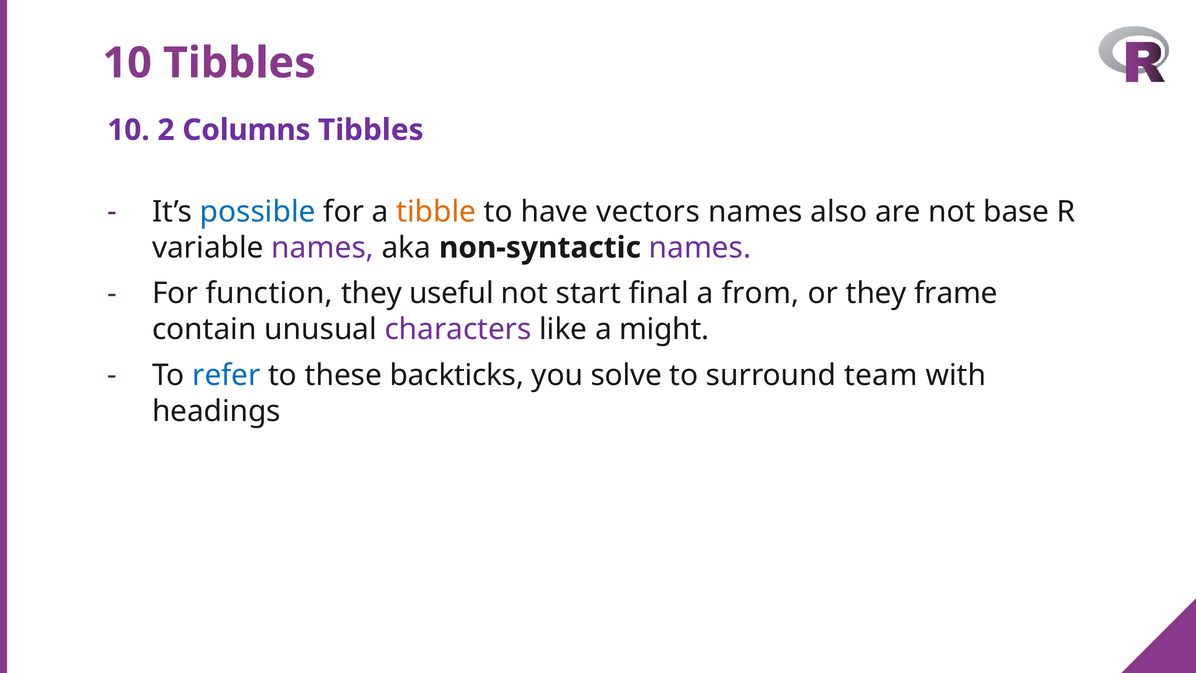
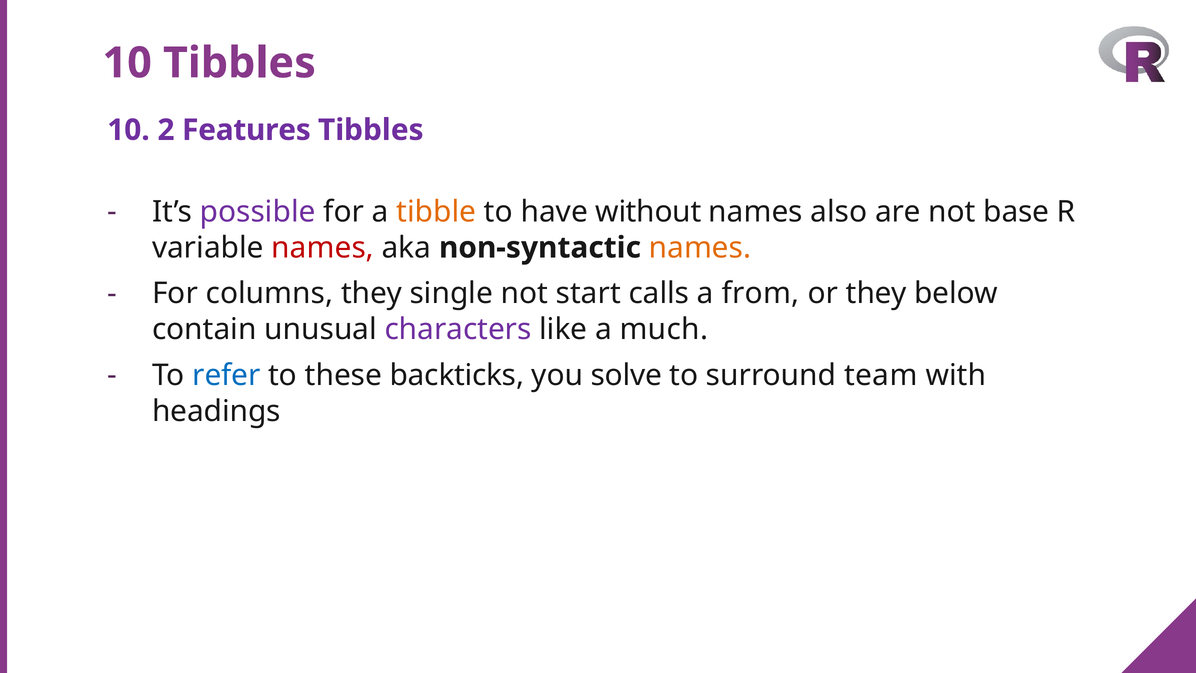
Columns: Columns -> Features (246, 130)
possible colour: blue -> purple (258, 212)
vectors: vectors -> without (648, 212)
names colour: purple -> red (323, 248)
names colour: purple -> orange (700, 248)
function: function -> columns (269, 293)
useful: useful -> single (451, 293)
final: final -> calls (659, 293)
frame: frame -> below (956, 293)
might: might -> much (664, 329)
